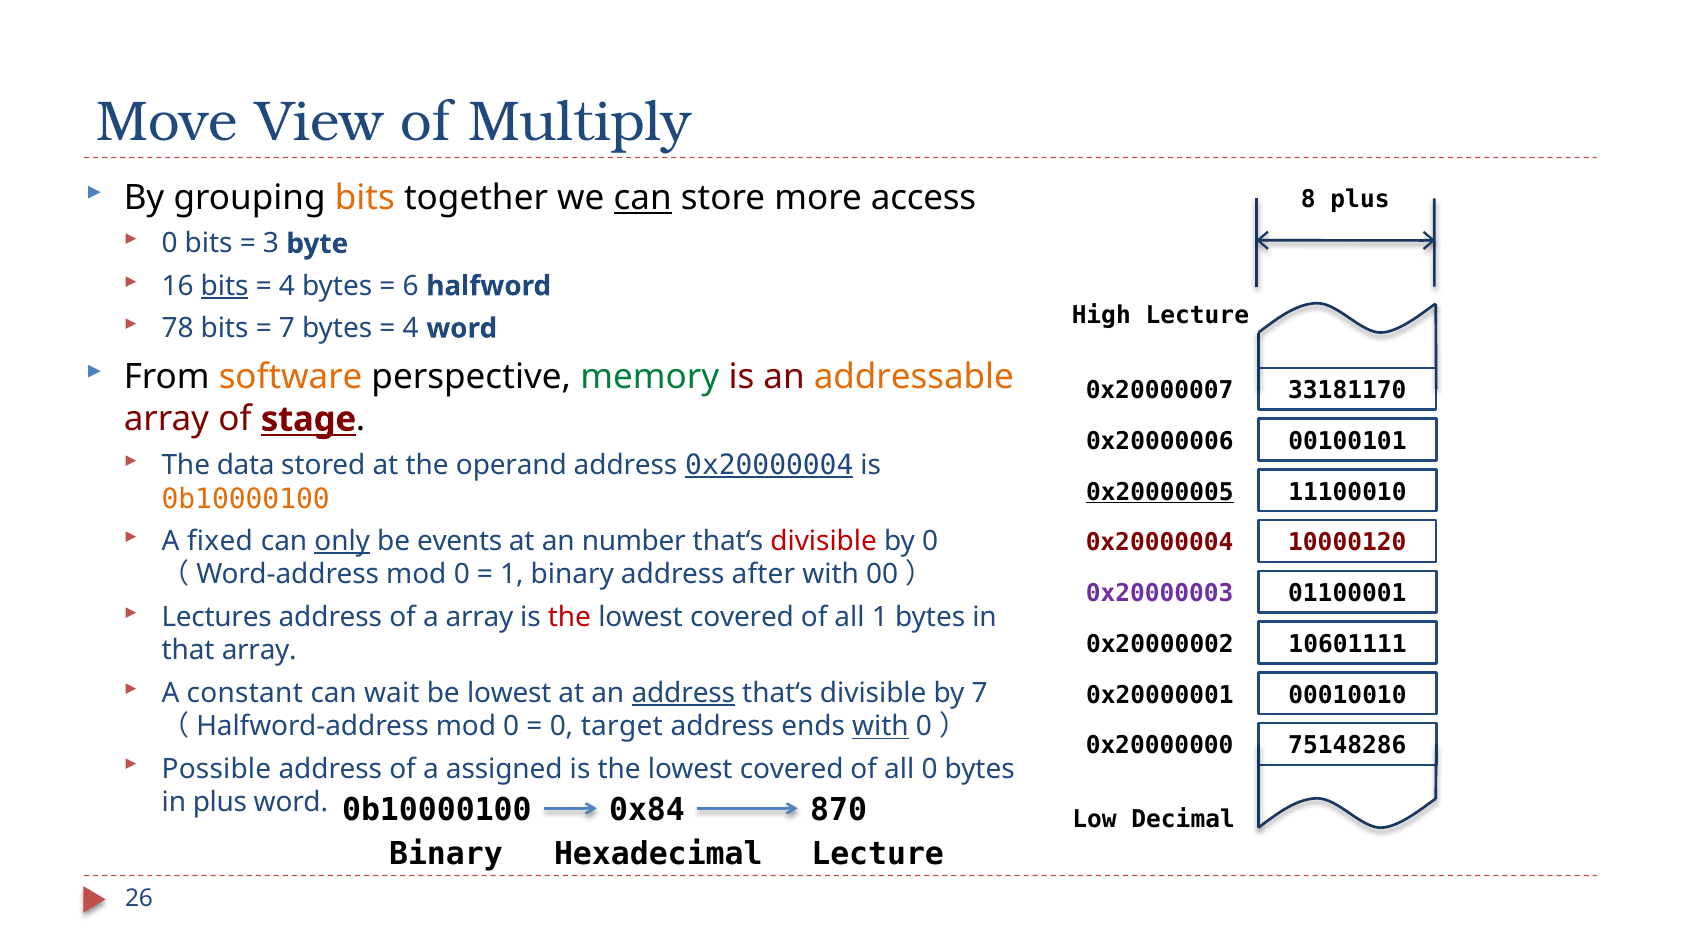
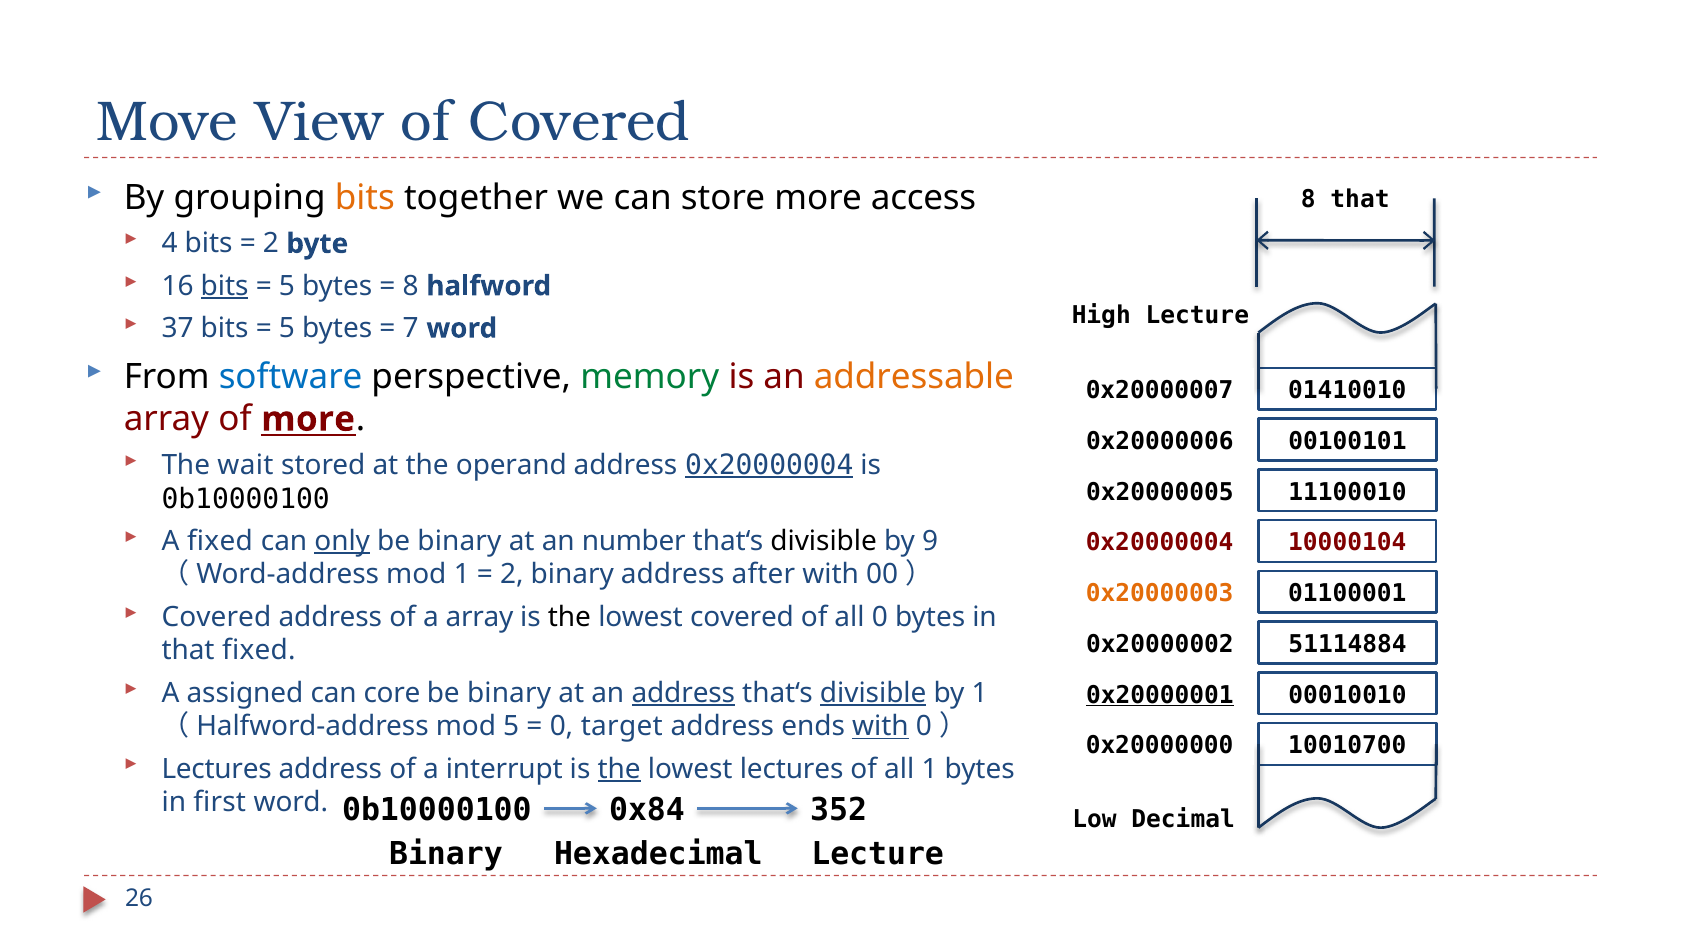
of Multiply: Multiply -> Covered (579, 122)
can underline: present -> none (643, 198)
8 plus: plus -> that (1360, 200)
0: 0 -> 4 (170, 244)
3: 3 -> 2 (271, 244)
4: 4 -> 5 (287, 286)
6: 6 -> 8 (411, 286)
78: 78 -> 37 (178, 329)
7: 7 -> 5 (287, 329)
4: 4 -> 7 (411, 329)
software colour: orange -> blue (291, 377)
33181170: 33181170 -> 01410010 (1347, 391)
of stage: stage -> more (308, 419)
data: data -> wait (245, 465)
0x20000005 underline: present -> none (1160, 492)
0b10000100 colour: orange -> black (246, 499)
events: events -> binary (459, 541)
divisible colour: red -> black (824, 541)
by 0: 0 -> 9 (930, 541)
10000120: 10000120 -> 10000104 (1347, 543)
（Word-address mod 0: 0 -> 1 (462, 575)
1: 1 -> 2 (512, 575)
0x20000003 colour: purple -> orange (1160, 594)
Lectures: Lectures -> Covered (216, 617)
the colour: red -> black (569, 617)
all 1: 1 -> 0 (880, 617)
10601111: 10601111 -> 51114884 (1348, 645)
that array: array -> fixed (259, 651)
constant: constant -> assigned (245, 693)
wait: wait -> core (392, 693)
lowest: lowest -> binary (509, 693)
divisible underline: none -> present (873, 693)
by 7: 7 -> 1 (980, 693)
0x20000001 underline: none -> present (1160, 695)
（Halfword-address mod 0: 0 -> 5 (511, 727)
75148286: 75148286 -> 10010700 (1347, 746)
Possible: Possible -> Lectures (217, 769)
assigned: assigned -> interrupt (504, 769)
the underline: none -> present (619, 769)
covered: covered -> lectures (792, 769)
all 0: 0 -> 1 (930, 769)
in plus: plus -> first (220, 803)
870: 870 -> 352 (839, 811)
